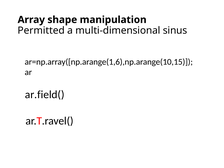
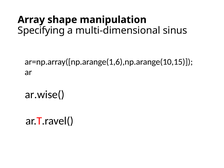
Permitted: Permitted -> Specifying (41, 30)
ar.field(: ar.field( -> ar.wise( (45, 95)
